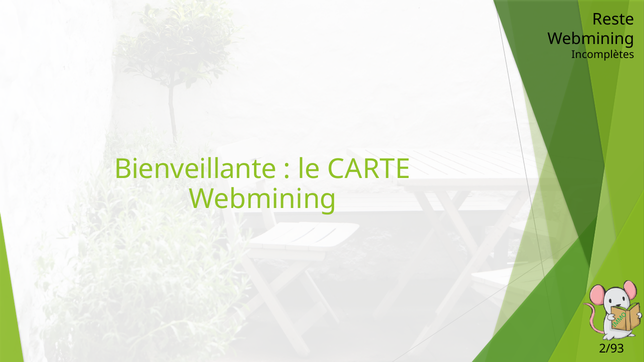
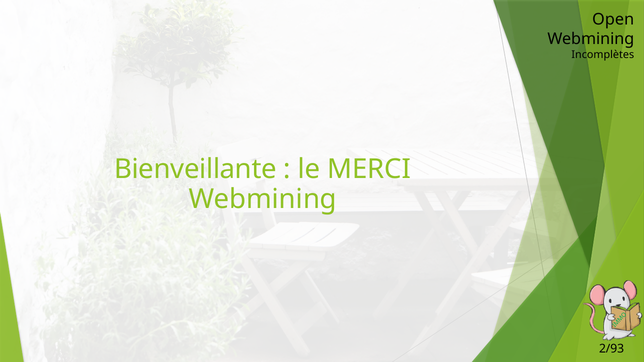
Reste: Reste -> Open (613, 20)
CARTE: CARTE -> MERCI (369, 169)
